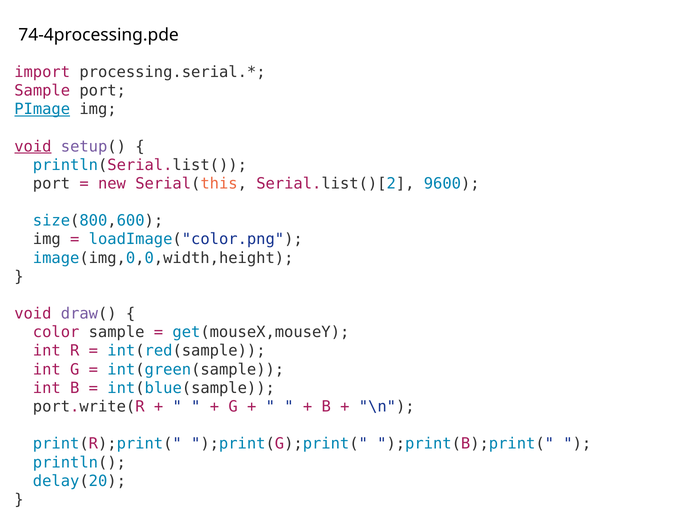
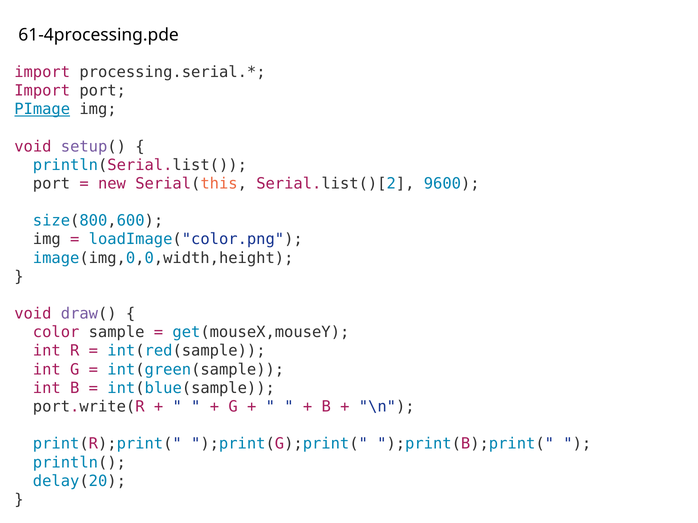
74-4processing.pde: 74-4processing.pde -> 61-4processing.pde (99, 35)
Sample: Sample -> Import (42, 91)
void underline: present -> none (33, 147)
